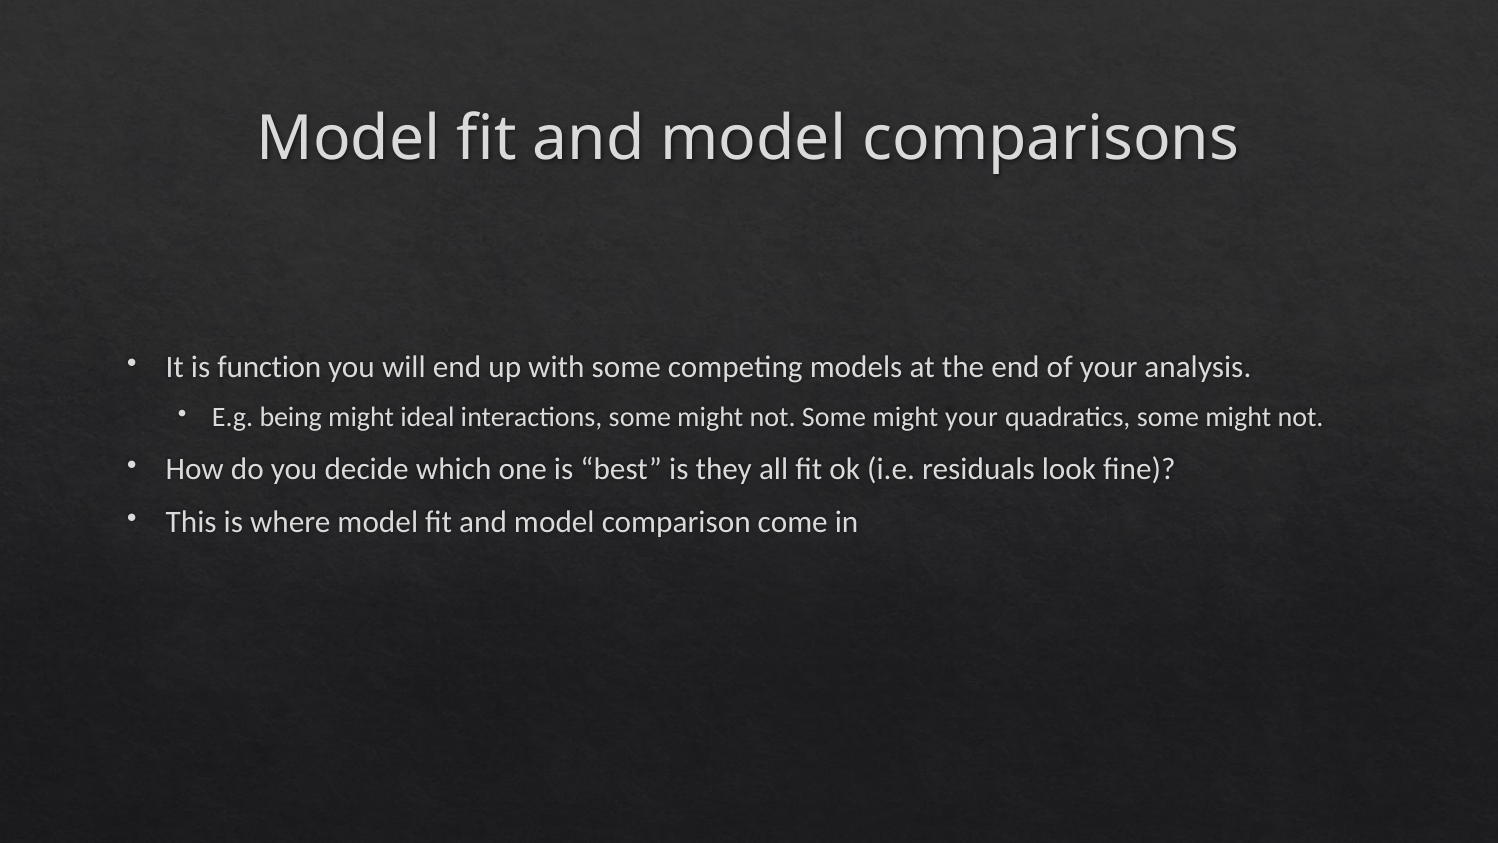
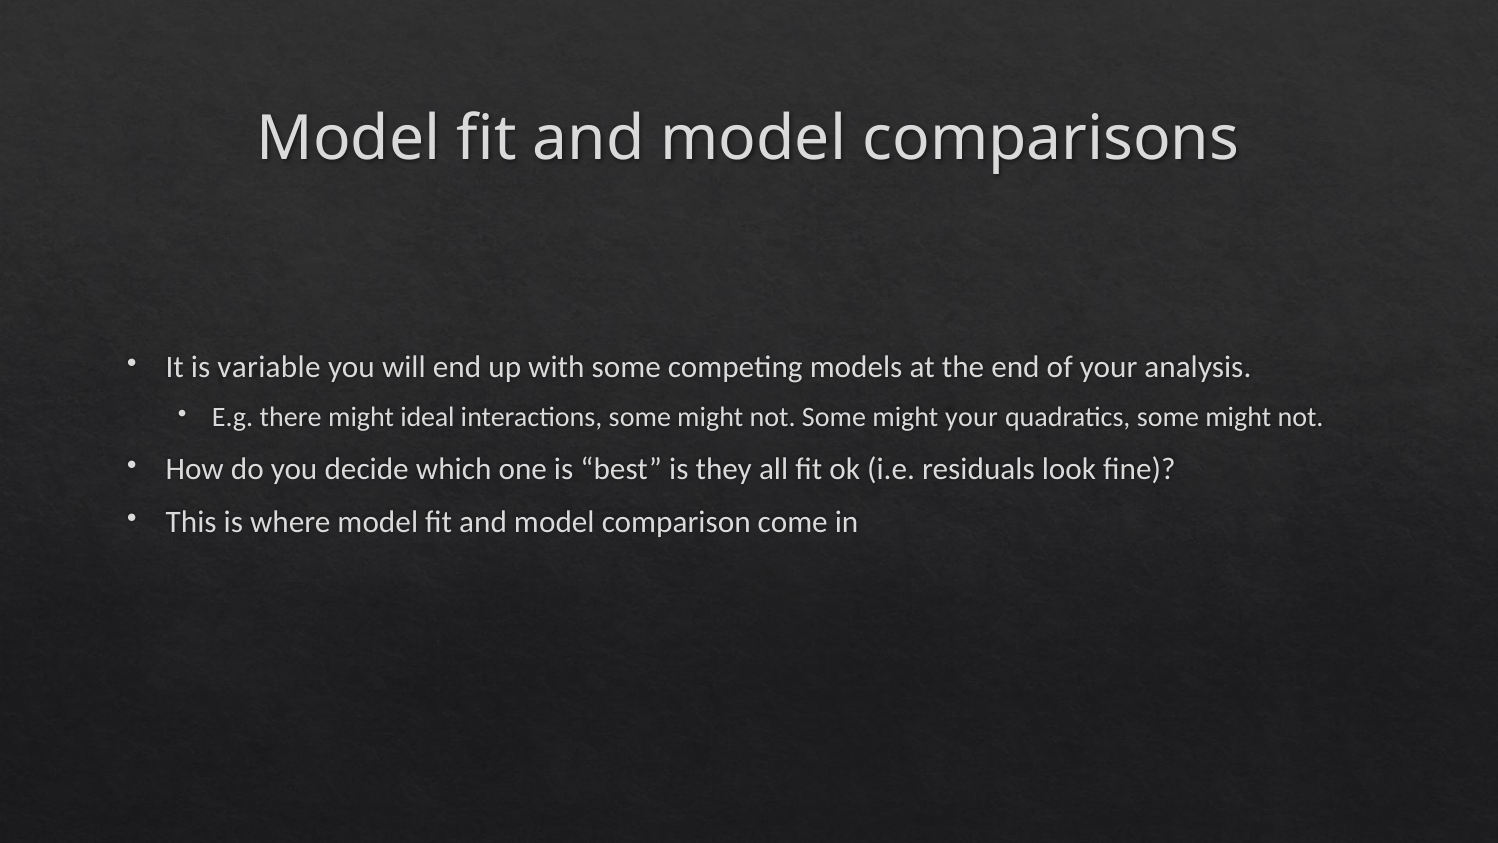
function: function -> variable (269, 367)
being: being -> there (291, 417)
